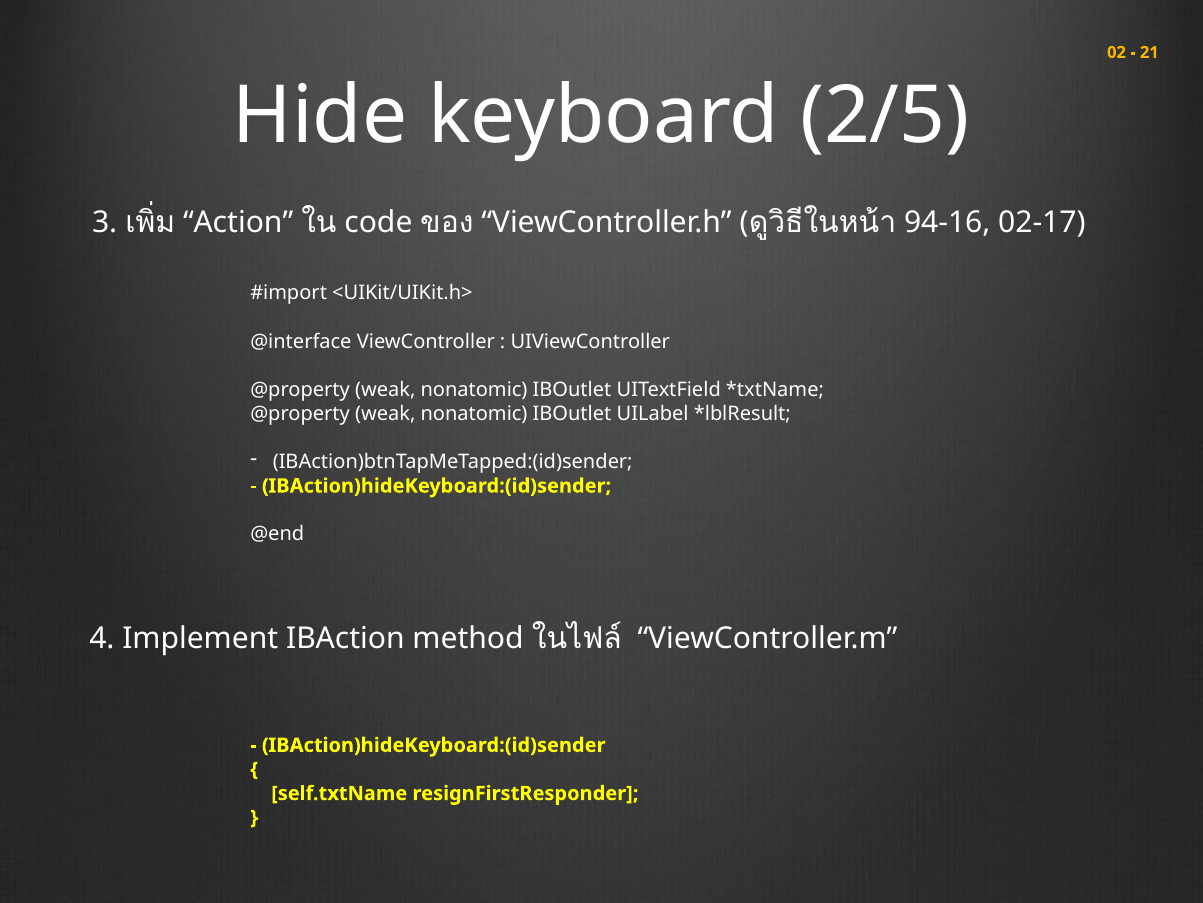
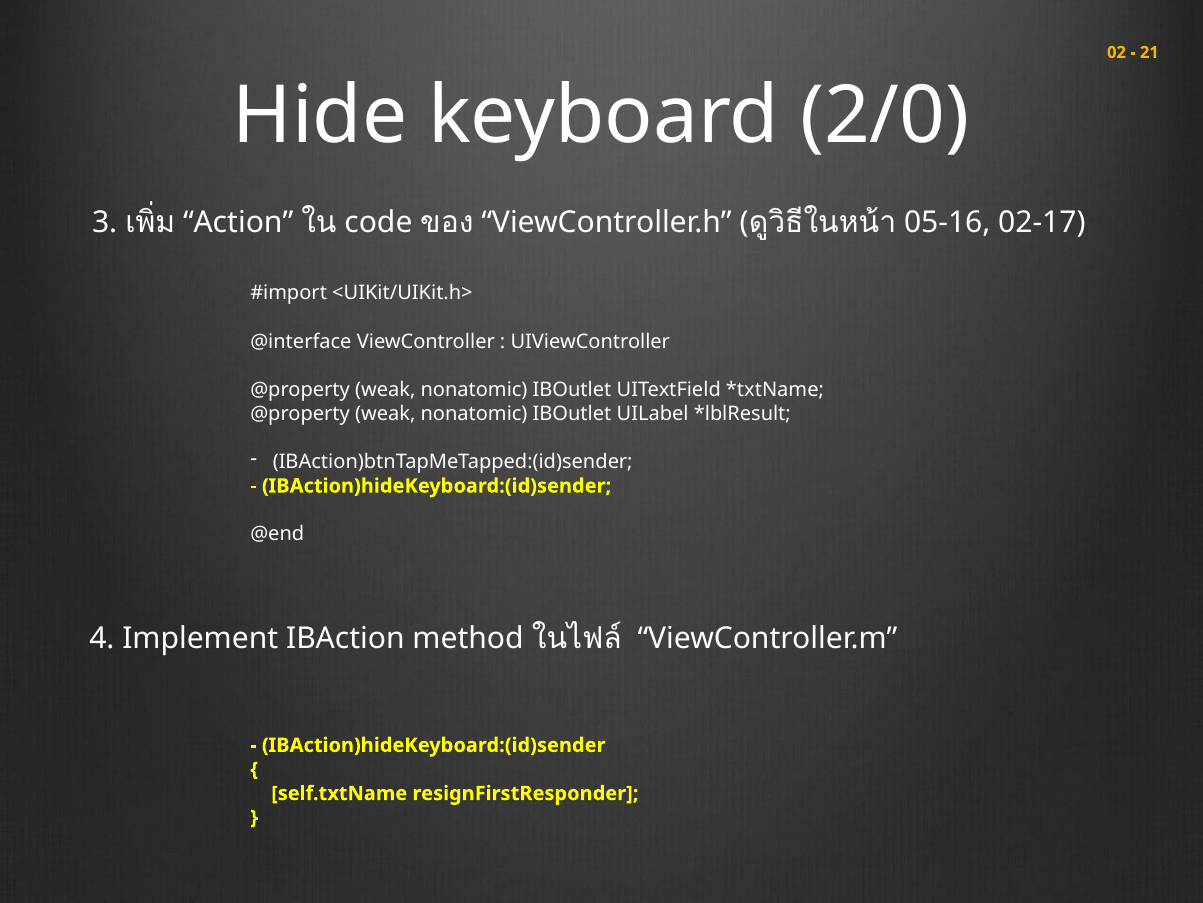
2/5: 2/5 -> 2/0 (885, 116)
94-16: 94-16 -> 05-16 (947, 223)
